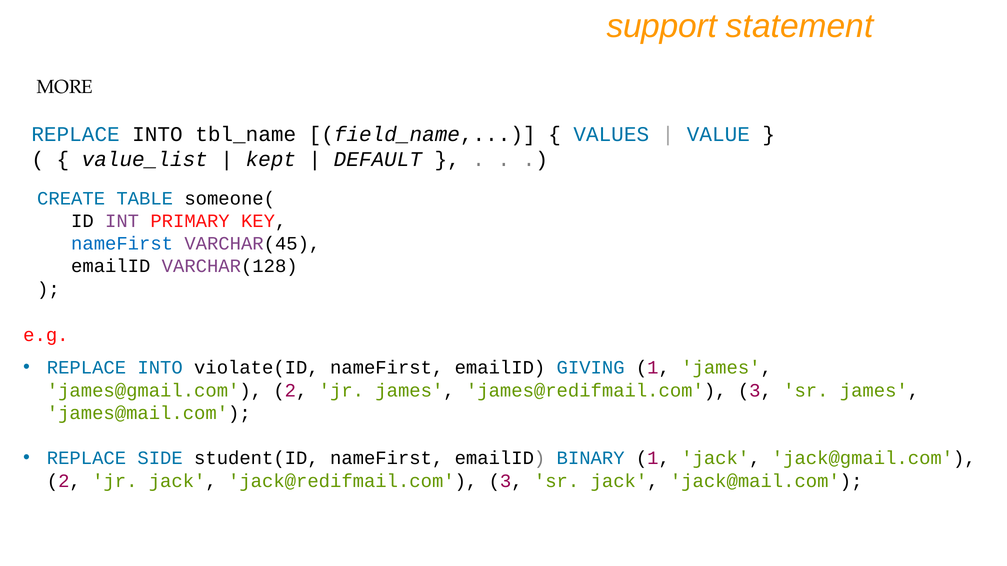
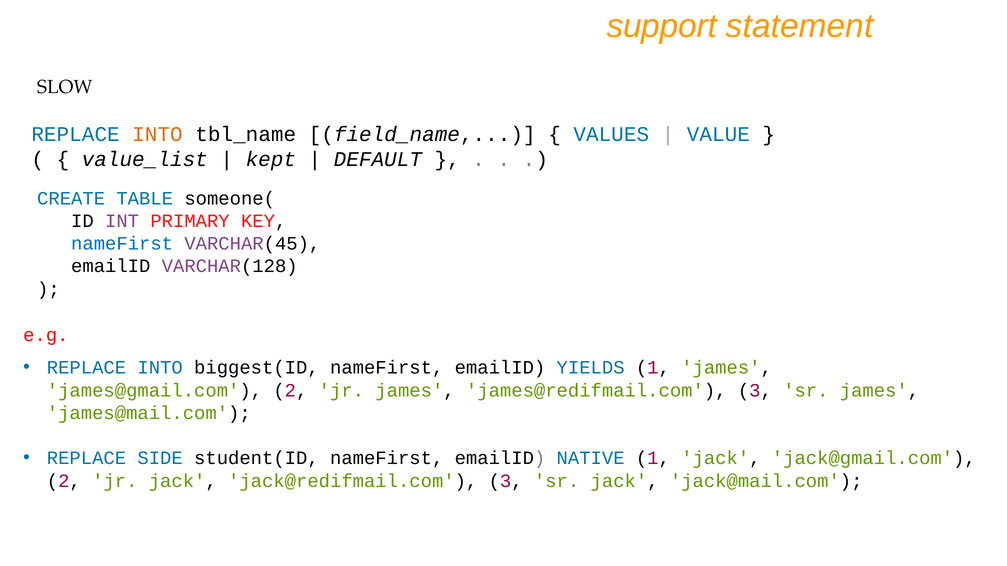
MORE: MORE -> SLOW (65, 87)
INTO colour: black -> orange (157, 134)
violate(ID: violate(ID -> biggest(ID (256, 368)
GIVING: GIVING -> YIELDS (591, 368)
BINARY: BINARY -> NATIVE (591, 459)
